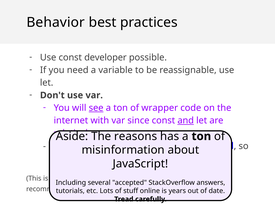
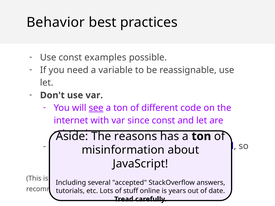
developer: developer -> examples (105, 57)
wrapper: wrapper -> different (160, 108)
and underline: present -> none (186, 121)
